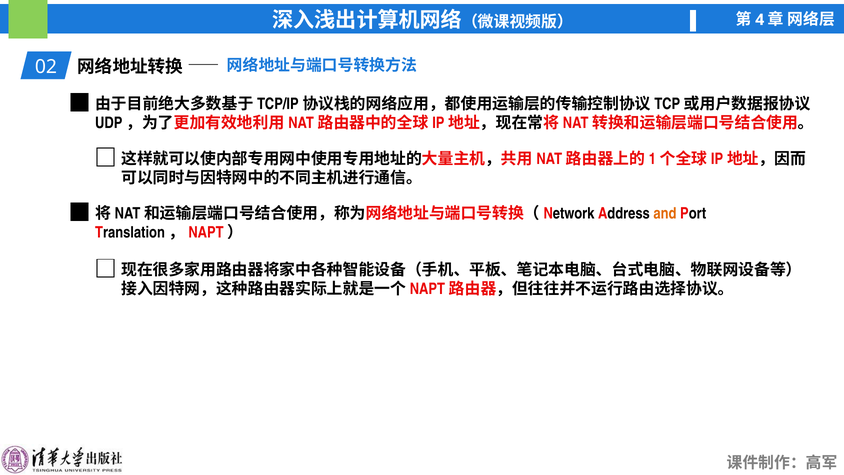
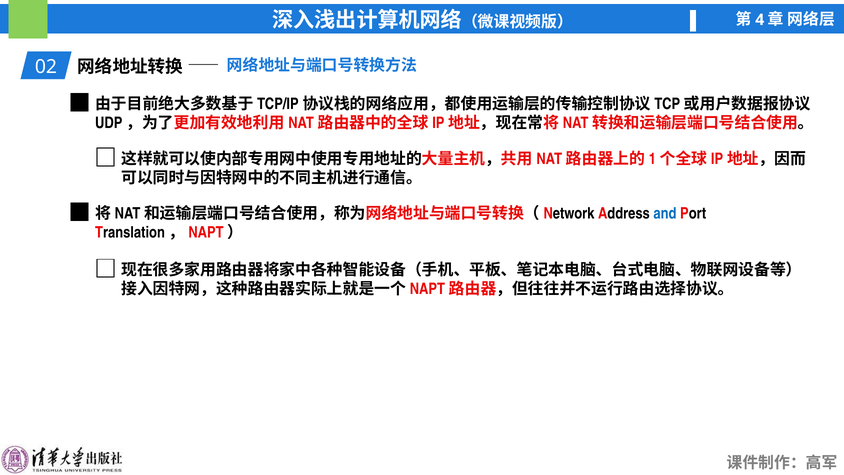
and colour: orange -> blue (665, 214)
